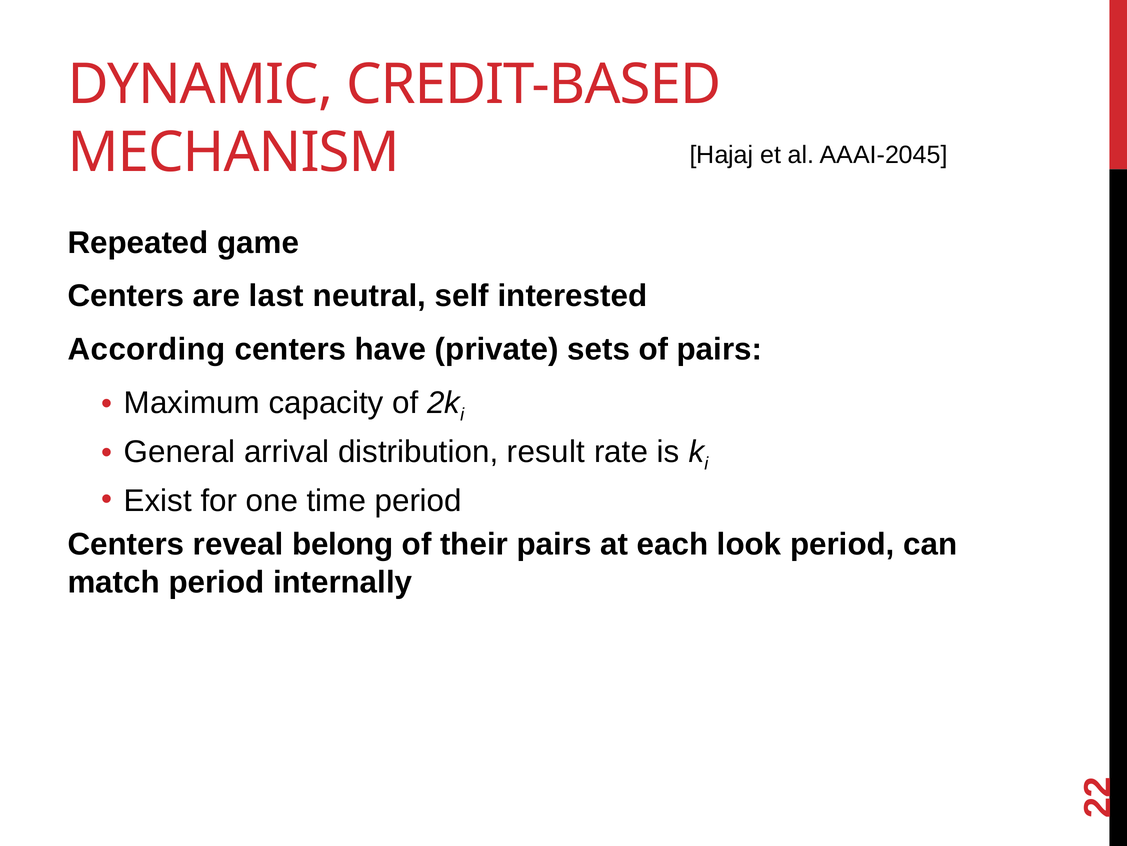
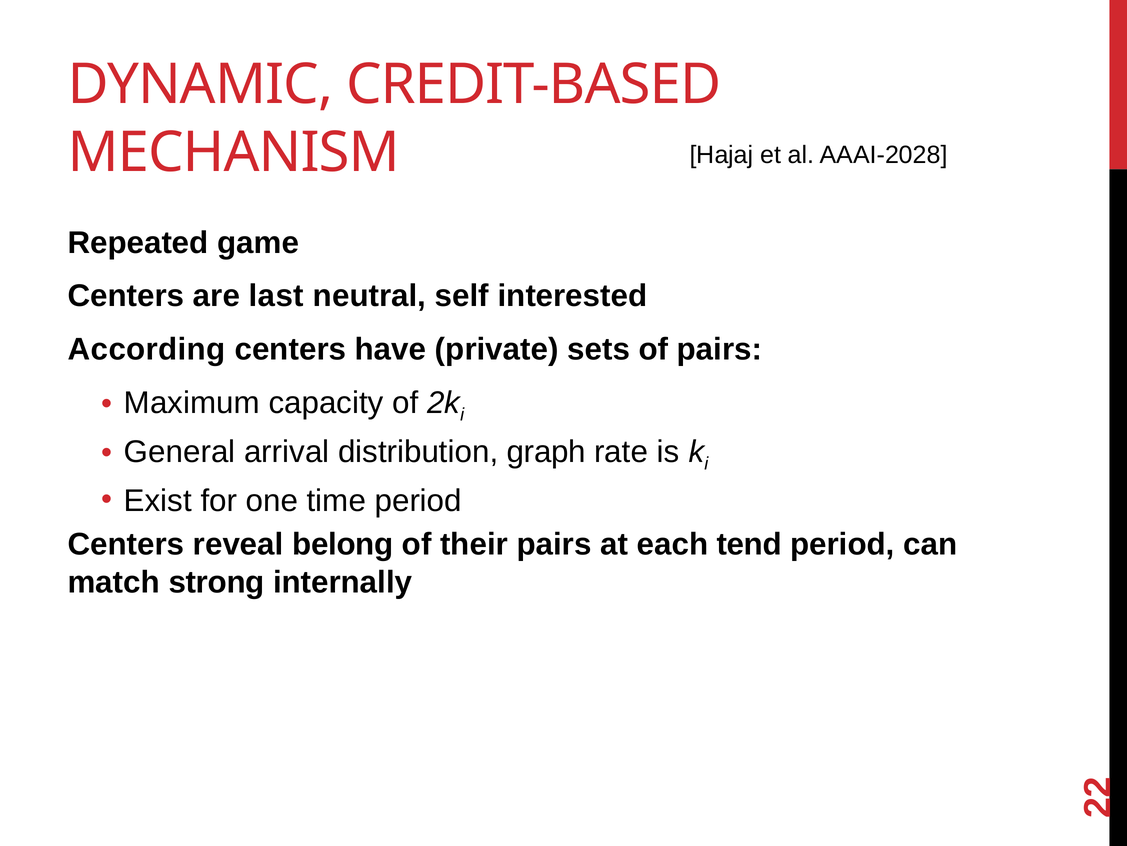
AAAI-2045: AAAI-2045 -> AAAI-2028 (884, 155)
result: result -> graph (546, 451)
look: look -> tend (749, 544)
match period: period -> strong (217, 582)
